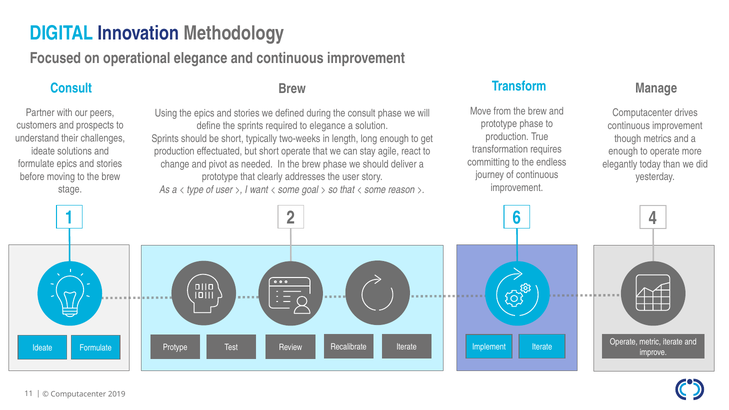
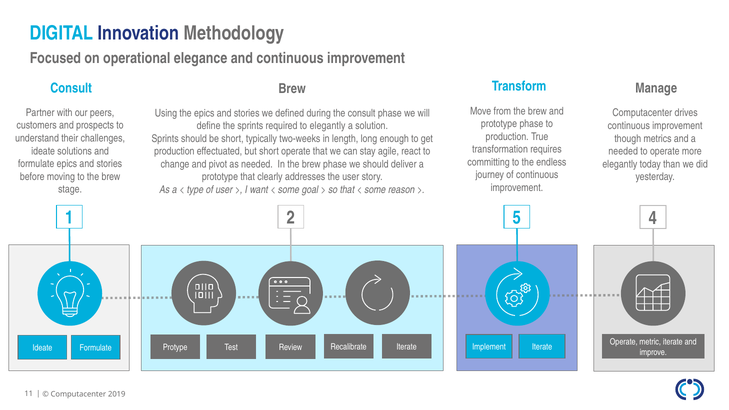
to elegance: elegance -> elegantly (328, 126)
enough: enough -> needed (623, 151)
6: 6 -> 5 (517, 218)
